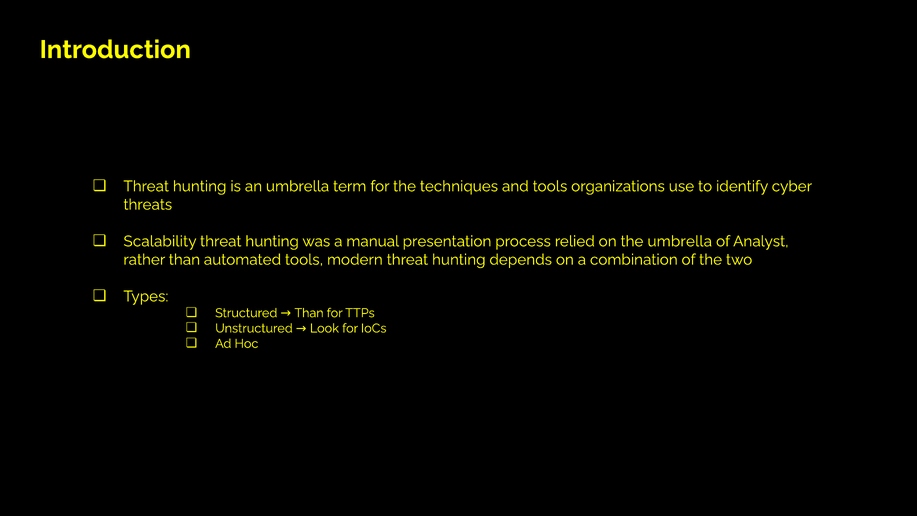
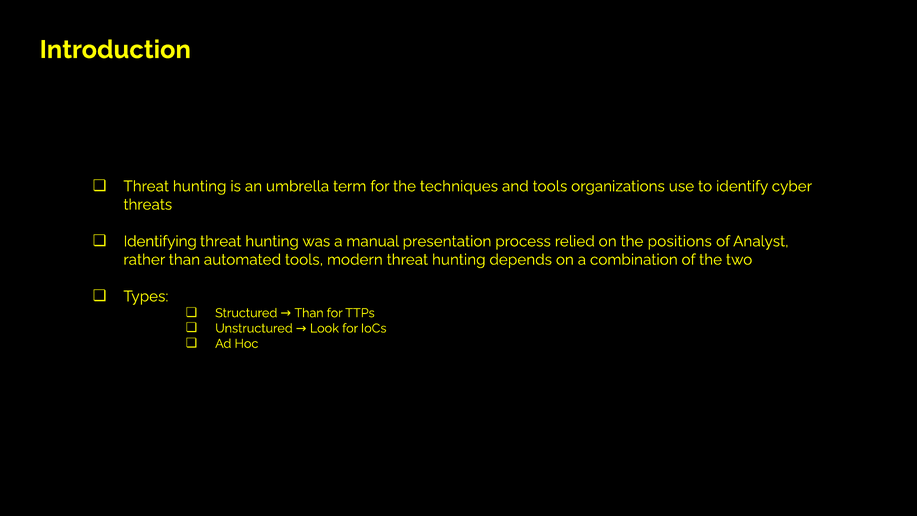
Scalability: Scalability -> Identifying (160, 241)
the umbrella: umbrella -> positions (680, 241)
